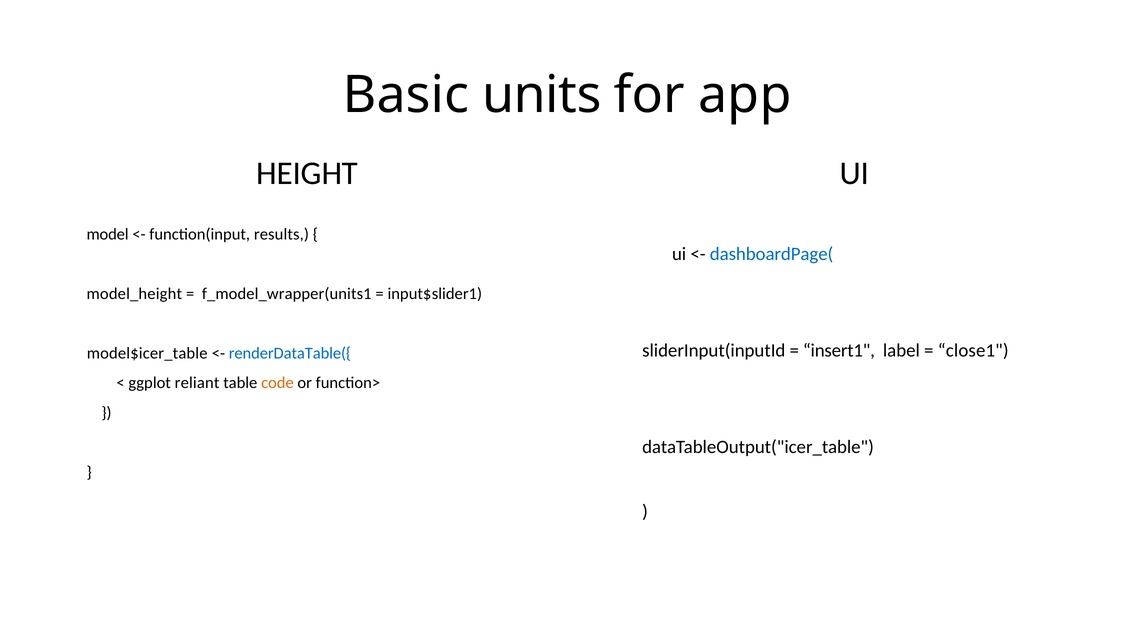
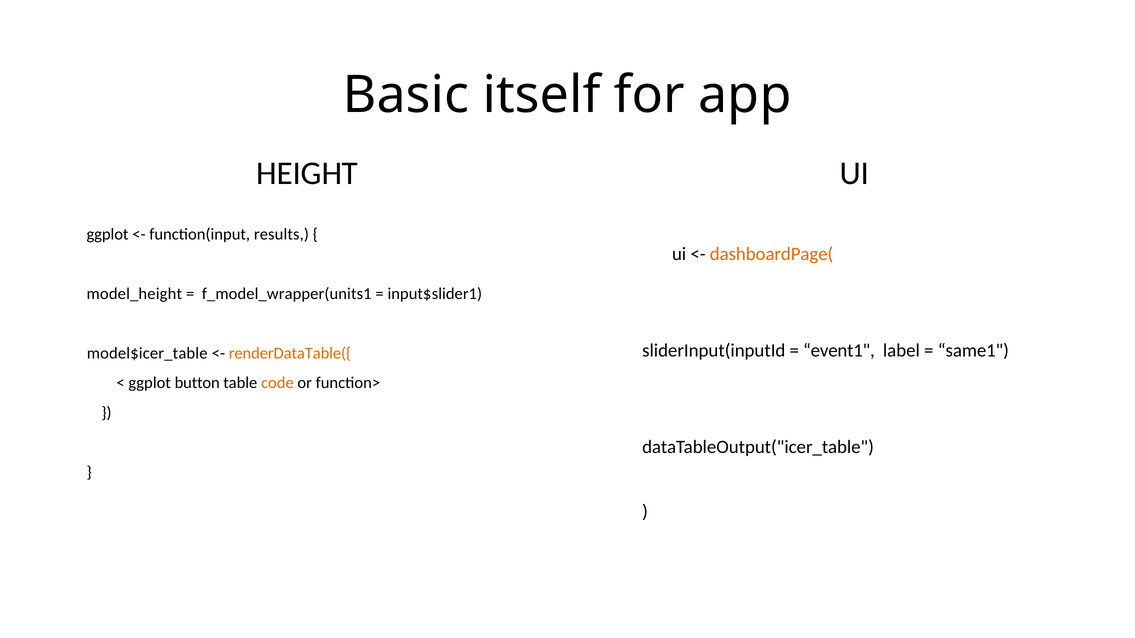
units: units -> itself (542, 95)
model: model -> ggplot (108, 235)
dashboardPage( colour: blue -> orange (772, 254)
insert1: insert1 -> event1 (839, 351)
close1: close1 -> same1 (973, 351)
renderDataTable({ colour: blue -> orange (290, 354)
reliant: reliant -> button (197, 383)
